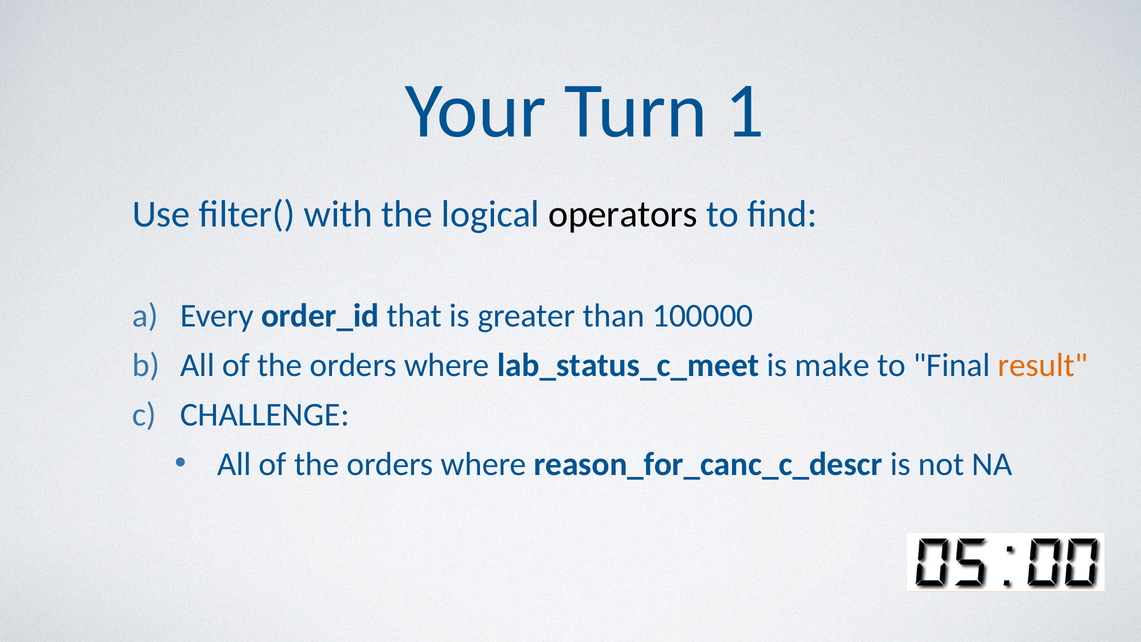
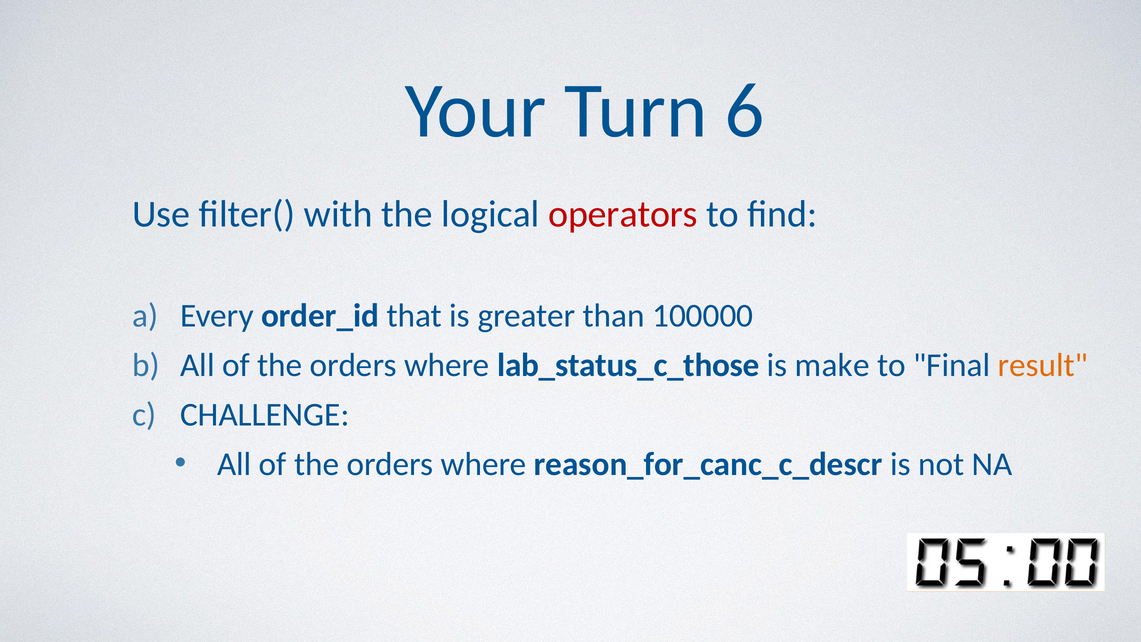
1: 1 -> 6 (745, 111)
operators colour: black -> red (623, 214)
lab_status_c_meet: lab_status_c_meet -> lab_status_c_those (628, 365)
